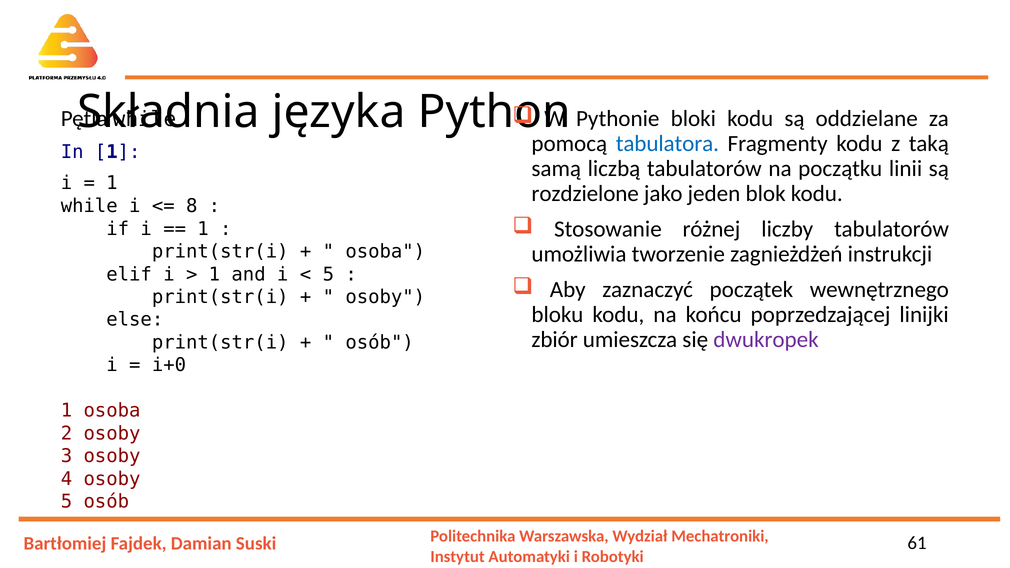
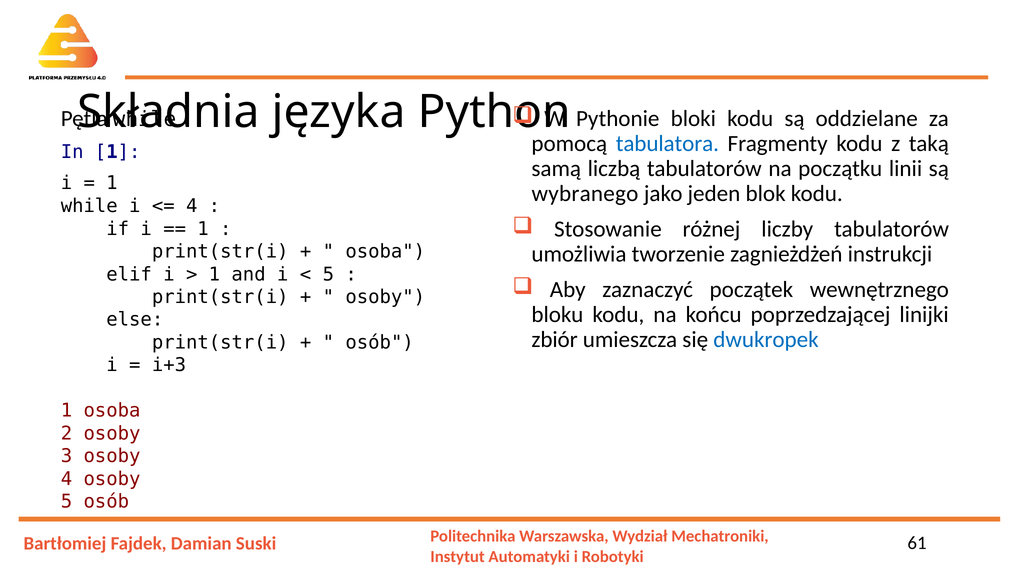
rozdzielone: rozdzielone -> wybranego (585, 194)
8: 8 -> 4 (192, 206)
dwukropek colour: purple -> blue (766, 340)
i+0: i+0 -> i+3 (169, 365)
